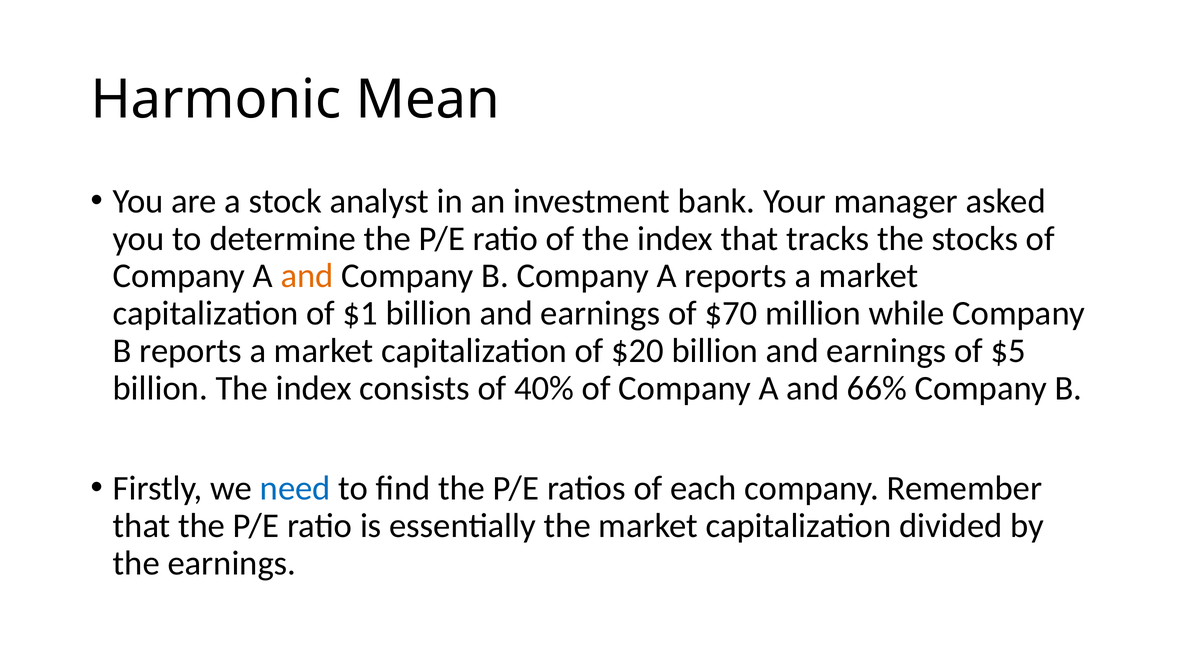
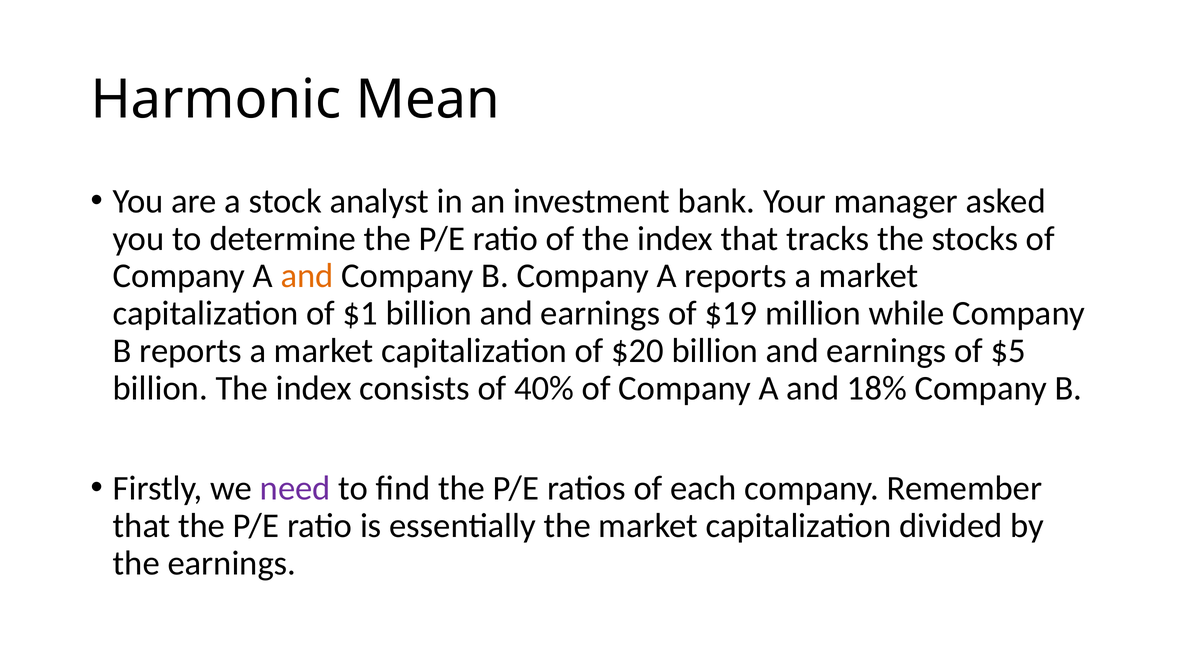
$70: $70 -> $19 (731, 313)
66%: 66% -> 18% (877, 388)
need colour: blue -> purple (295, 488)
